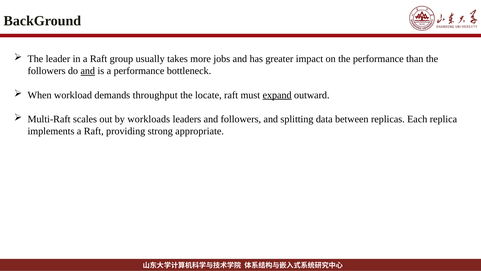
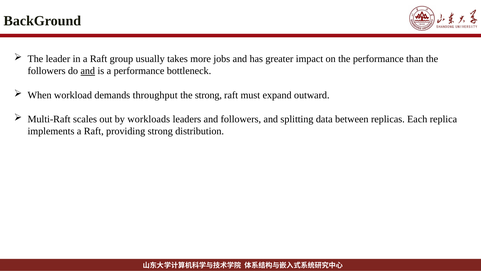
the locate: locate -> strong (208, 95)
expand underline: present -> none (277, 95)
appropriate: appropriate -> distribution (200, 131)
